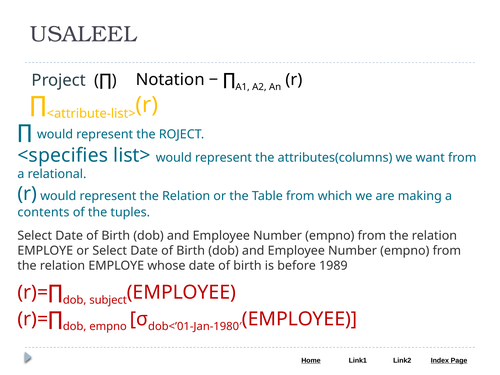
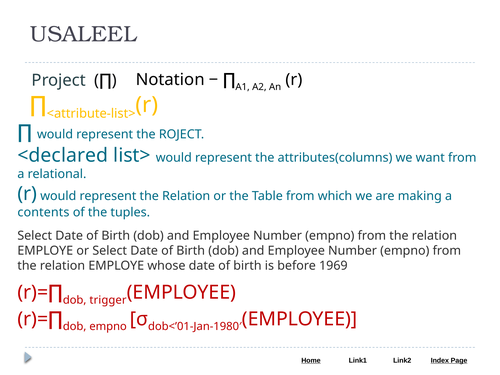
<specifies: <specifies -> <declared (63, 155)
1989: 1989 -> 1969 (333, 266)
subject: subject -> trigger (108, 300)
